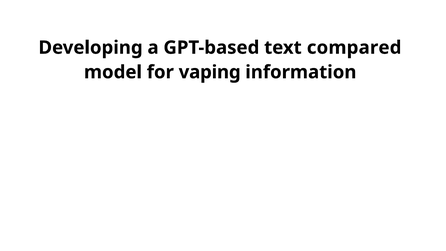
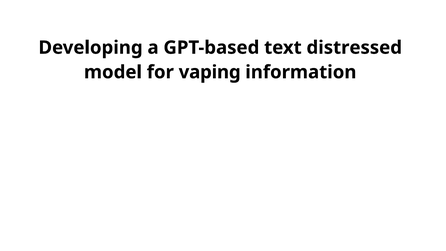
compared: compared -> distressed (354, 48)
